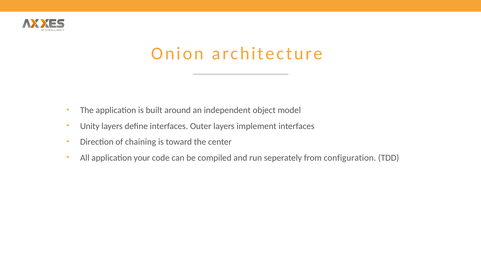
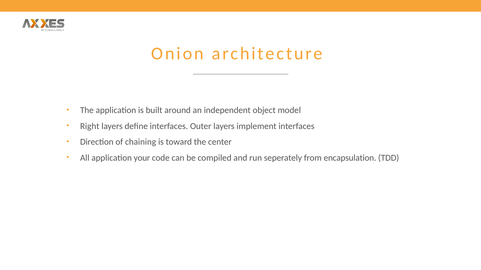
Unity: Unity -> Right (90, 126)
configuration: configuration -> encapsulation (350, 158)
